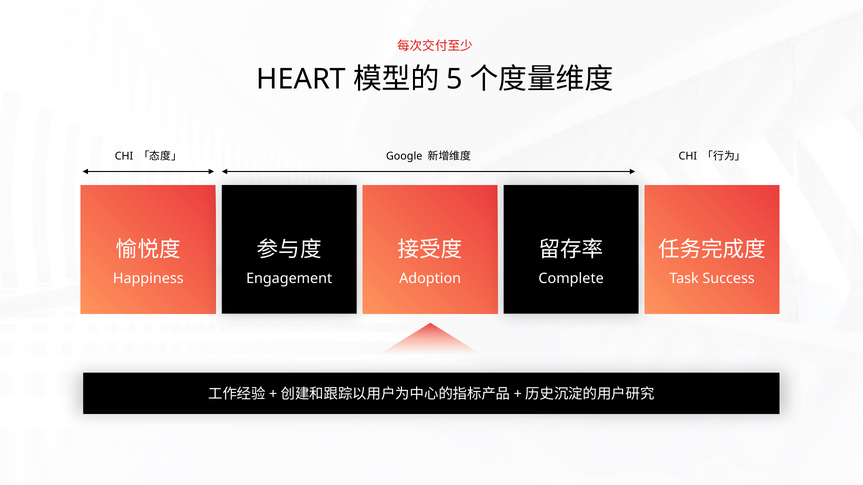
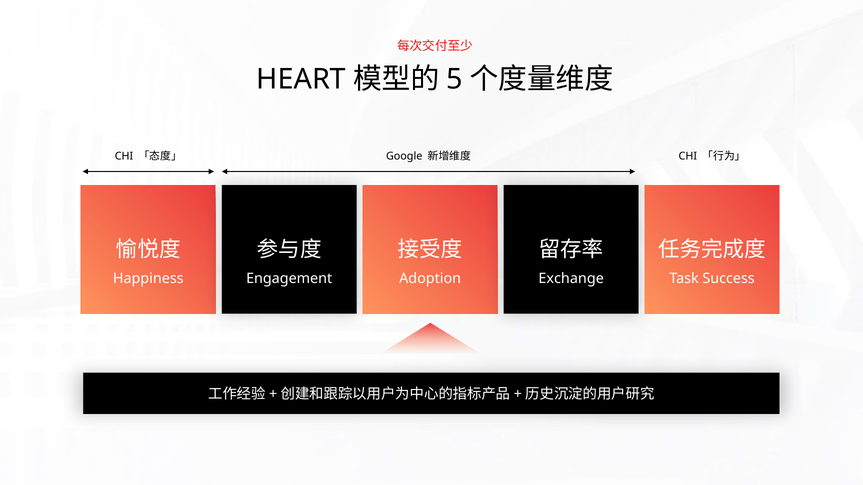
Complete: Complete -> Exchange (571, 279)
